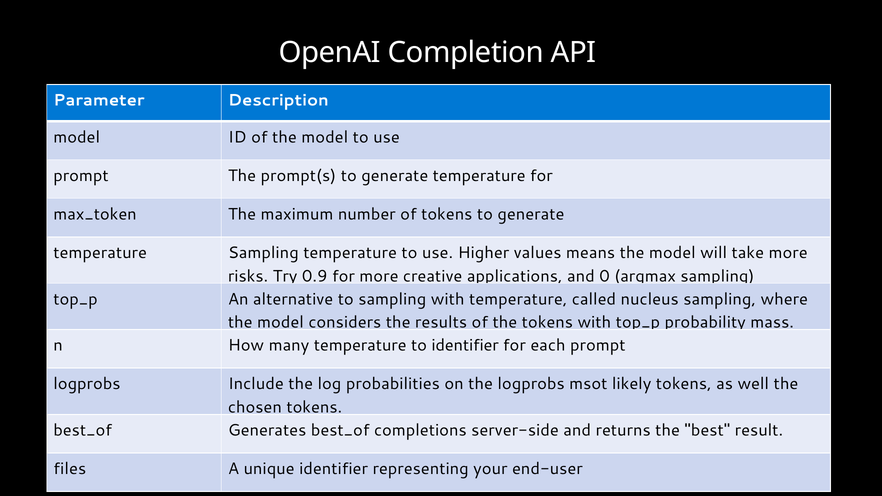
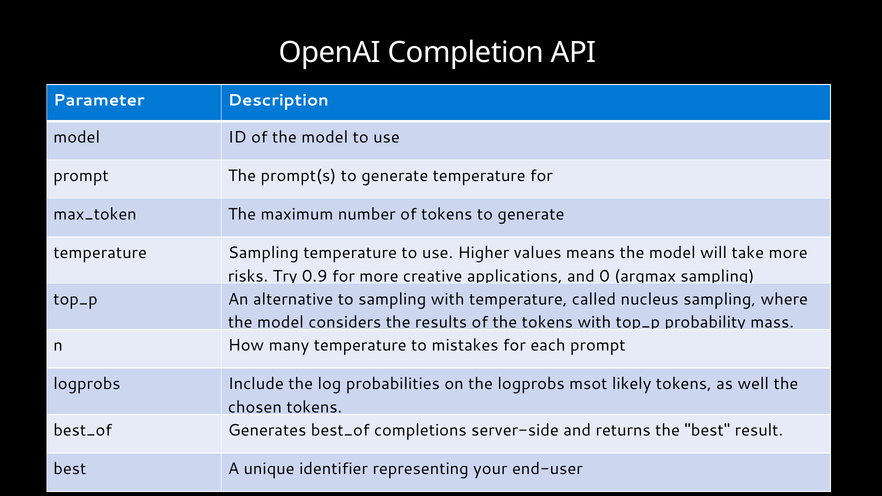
to identifier: identifier -> mistakes (465, 346)
files: files -> best (70, 469)
